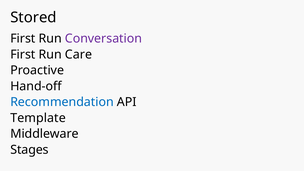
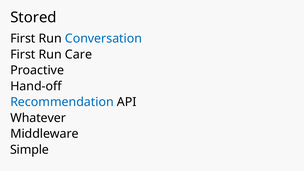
Conversation colour: purple -> blue (104, 39)
Template: Template -> Whatever (38, 118)
Stages: Stages -> Simple (29, 150)
